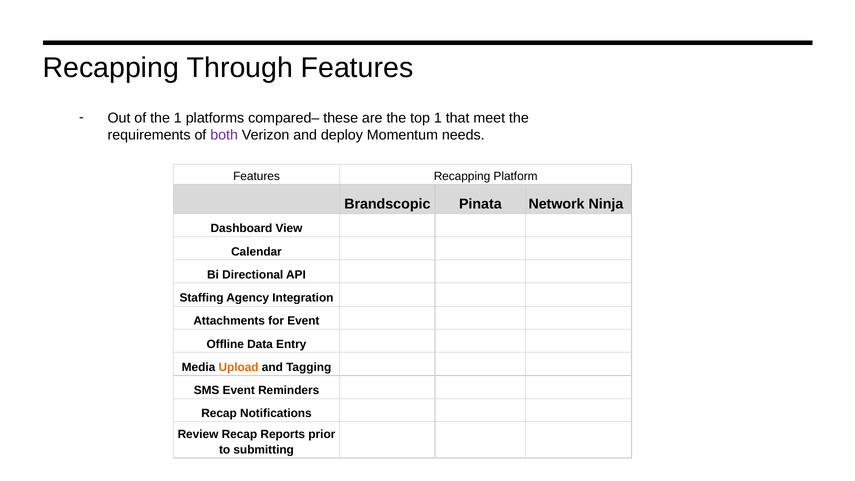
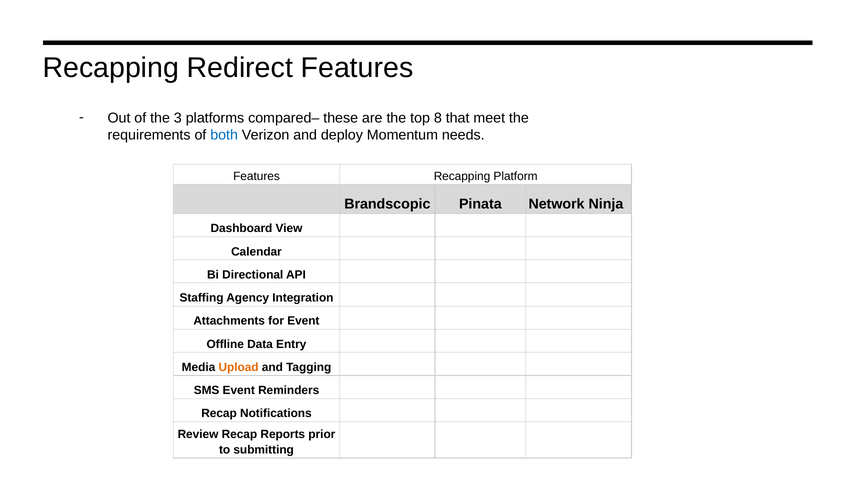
Through: Through -> Redirect (240, 68)
the 1: 1 -> 3 (178, 118)
top 1: 1 -> 8 (438, 118)
both colour: purple -> blue (224, 135)
